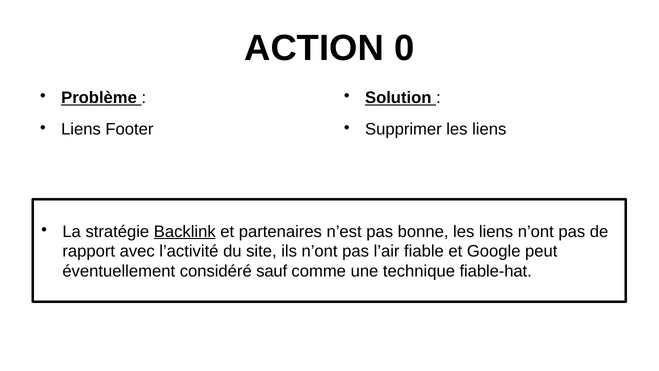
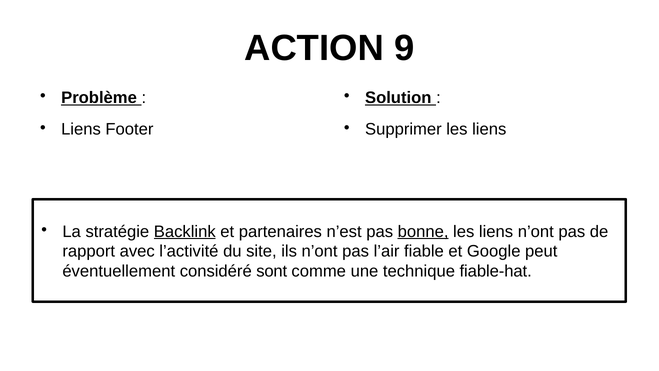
0: 0 -> 9 (404, 48)
bonne underline: none -> present (423, 231)
sauf: sauf -> sont (272, 271)
